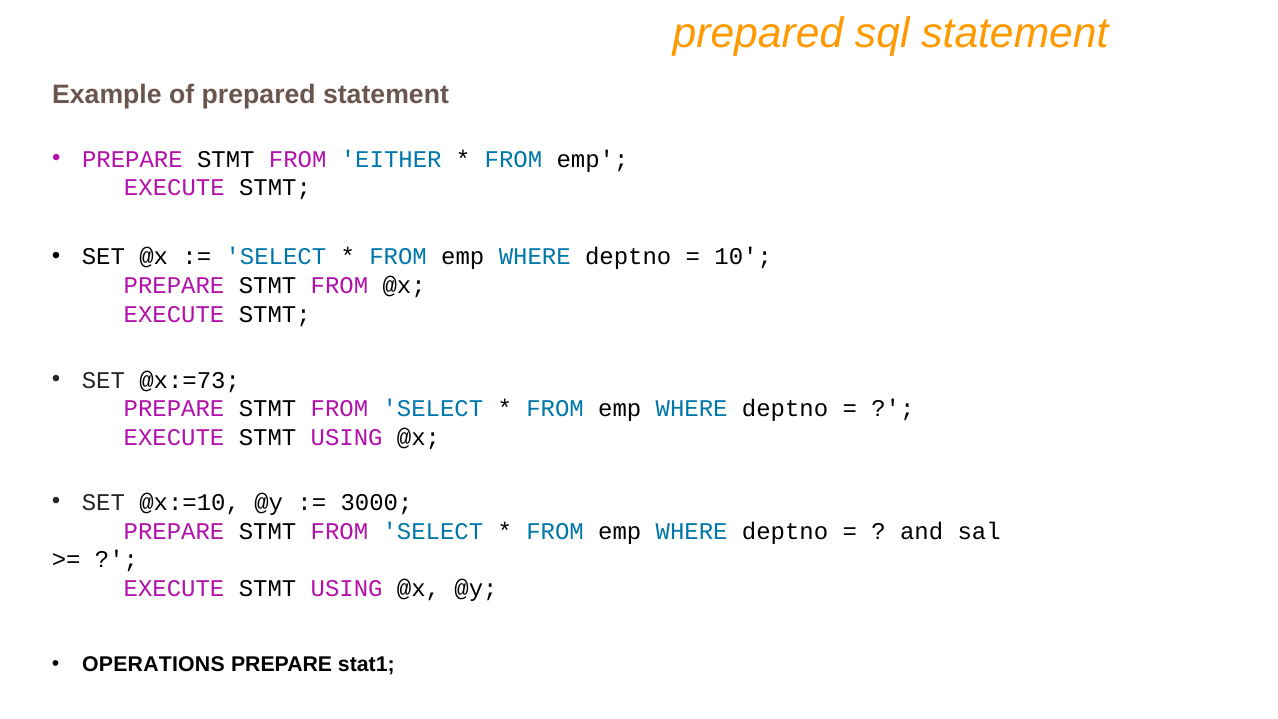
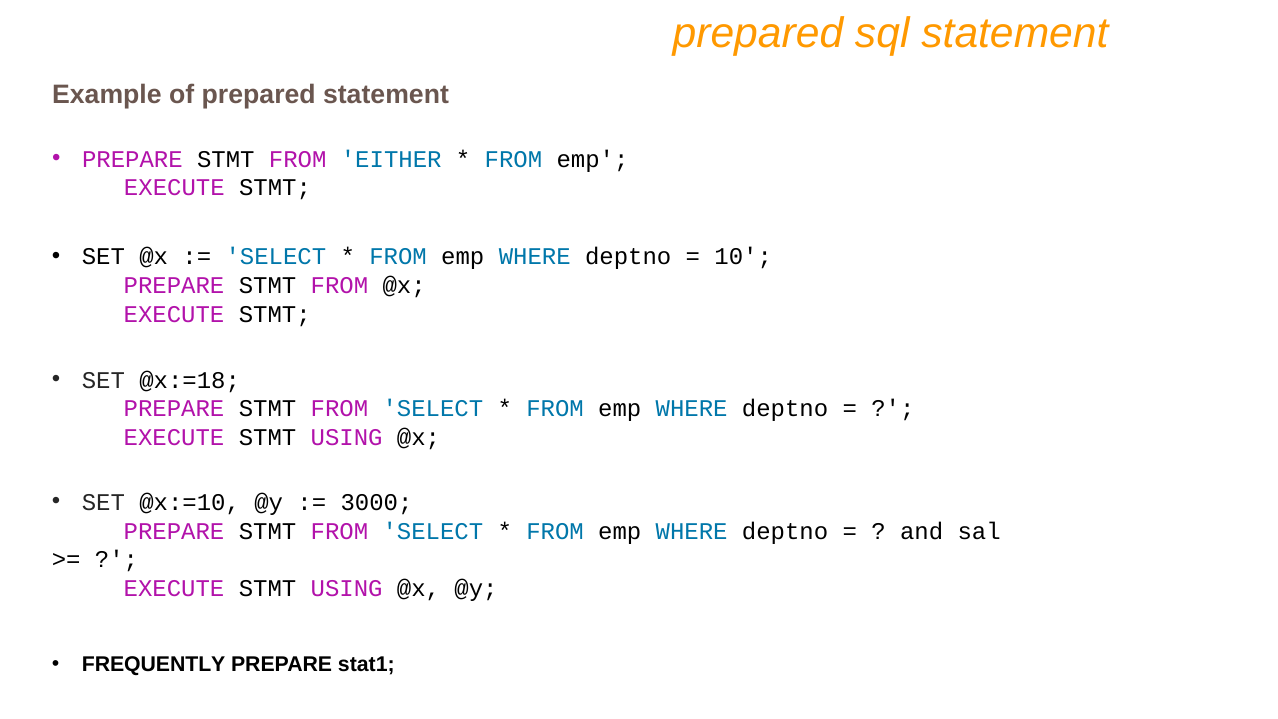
@x:=73: @x:=73 -> @x:=18 (190, 380)
OPERATIONS: OPERATIONS -> FREQUENTLY (154, 665)
